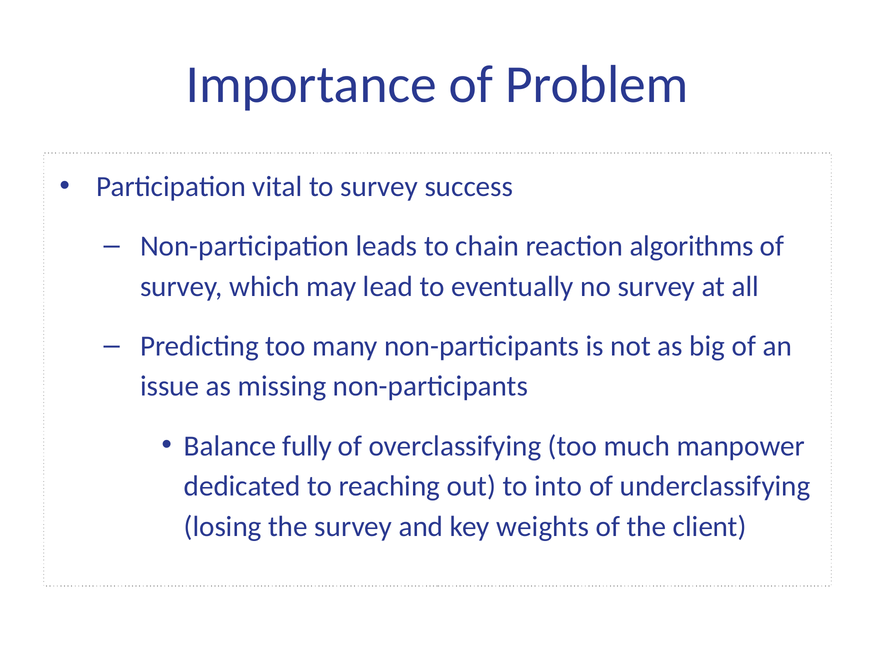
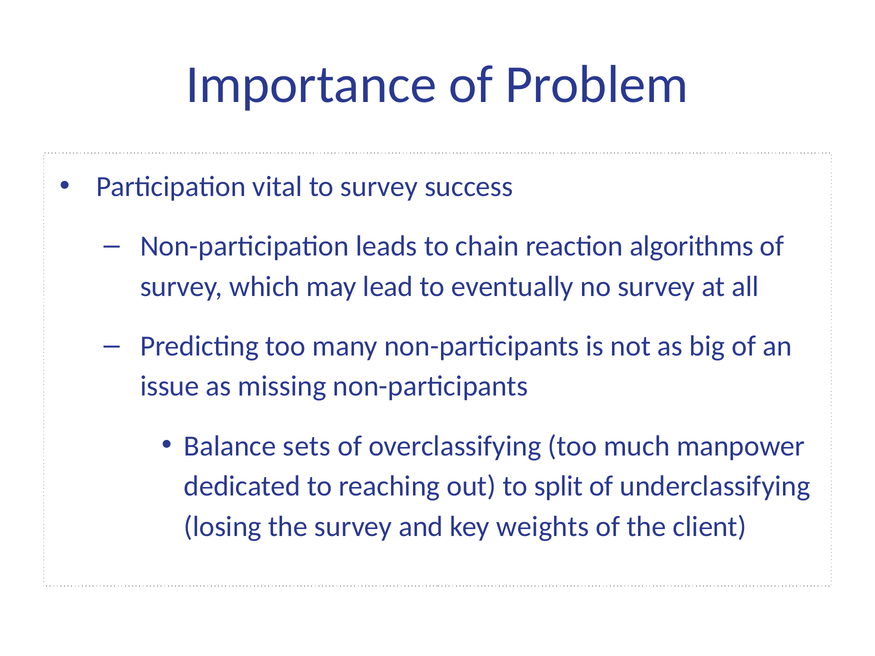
fully: fully -> sets (307, 446)
into: into -> split (558, 486)
